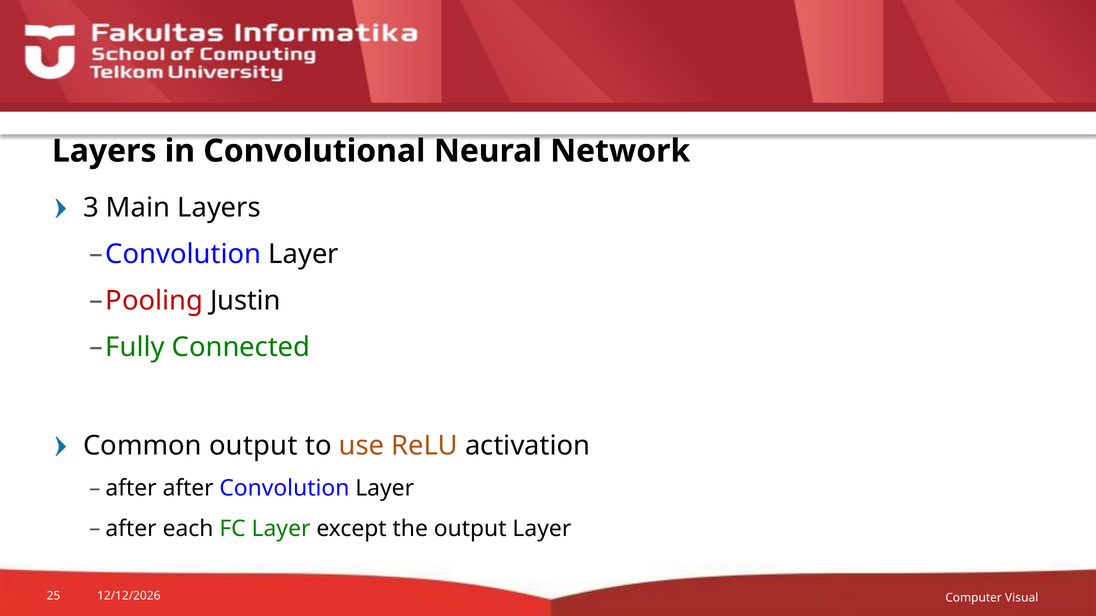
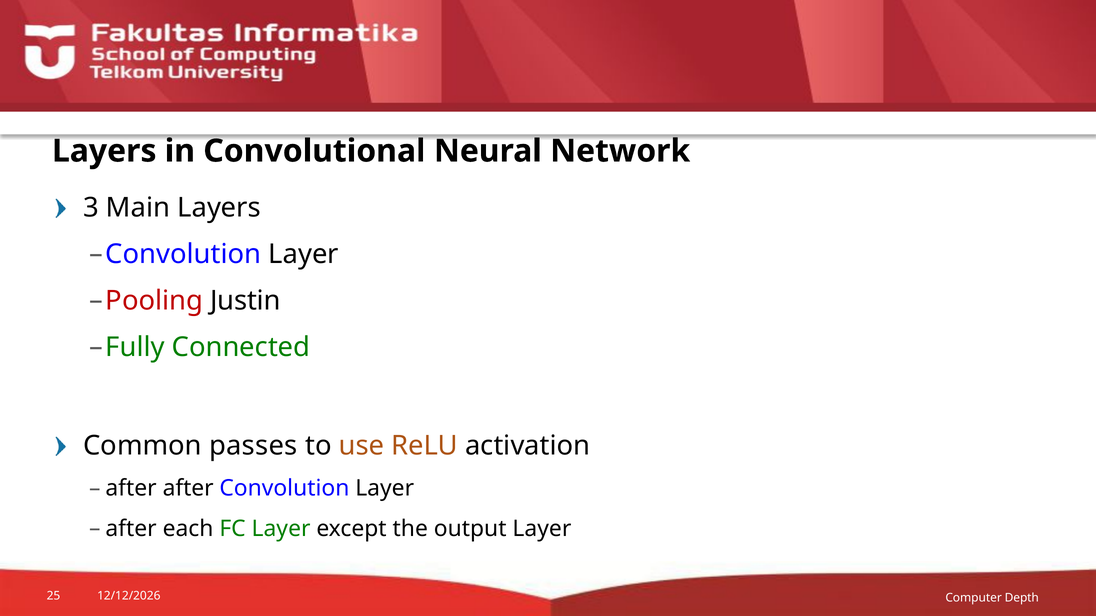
Common output: output -> passes (253, 446)
Visual: Visual -> Depth (1022, 598)
